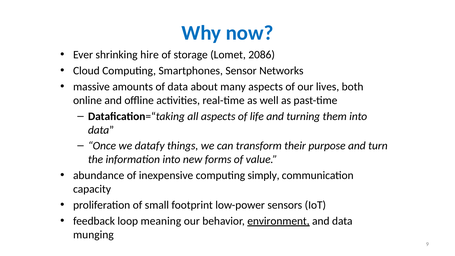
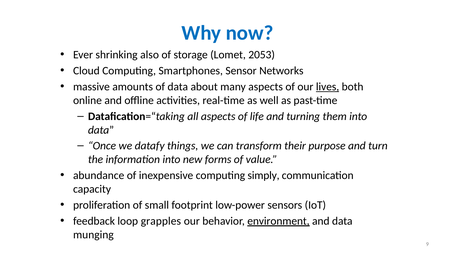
hire: hire -> also (150, 55)
2086: 2086 -> 2053 (262, 55)
lives underline: none -> present (328, 87)
meaning: meaning -> grapples (161, 221)
